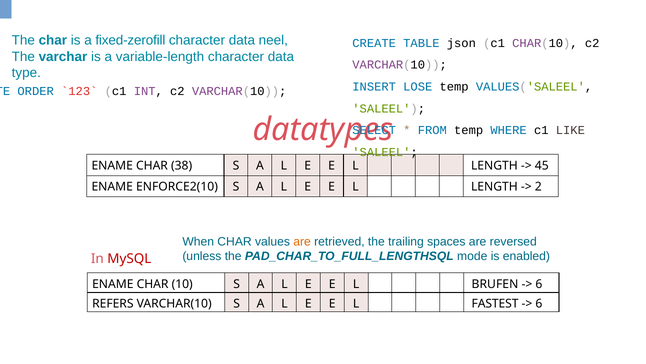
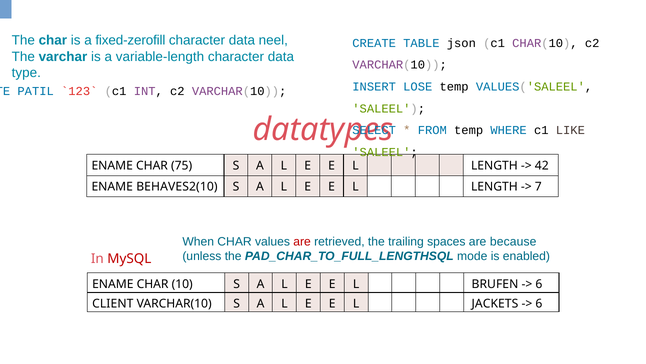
ORDER: ORDER -> PATIL (36, 91)
38: 38 -> 75 (182, 165)
45: 45 -> 42 (542, 165)
ENFORCE2(10: ENFORCE2(10 -> BEHAVES2(10 (177, 187)
2: 2 -> 7 (538, 187)
are colour: orange -> red (302, 241)
reversed: reversed -> because (513, 241)
REFERS: REFERS -> CLIENT (113, 303)
FASTEST: FASTEST -> JACKETS (495, 303)
